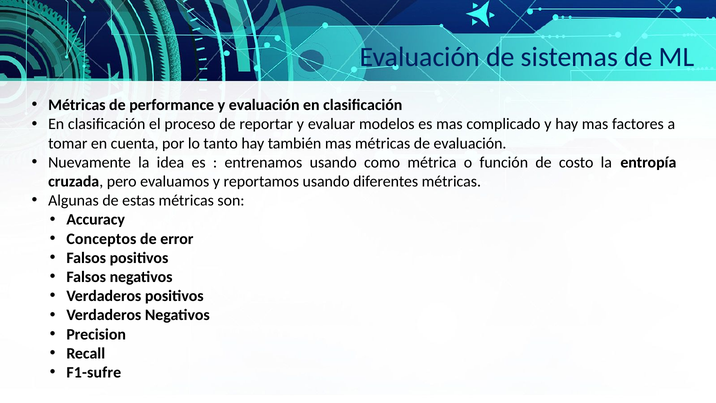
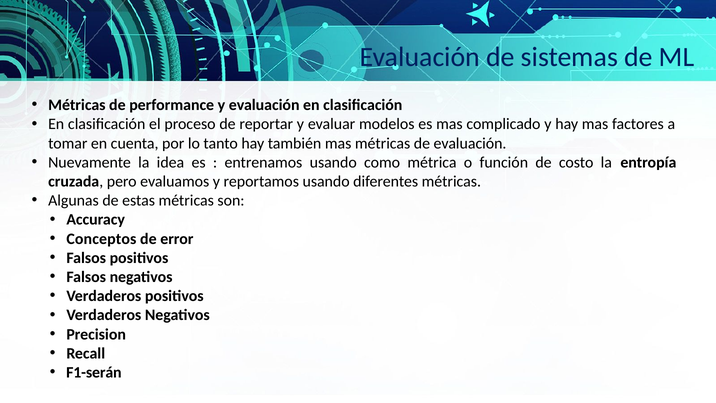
F1-sufre: F1-sufre -> F1-serán (94, 372)
